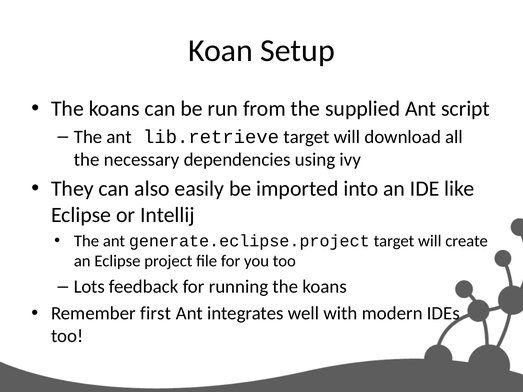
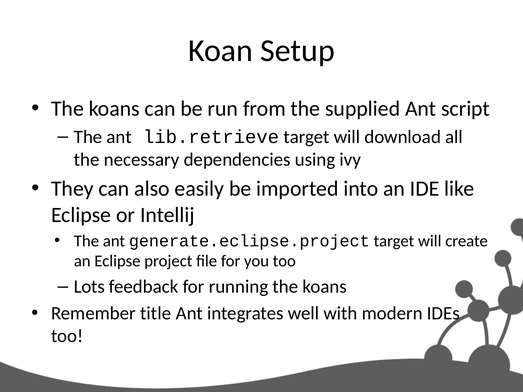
first: first -> title (156, 314)
